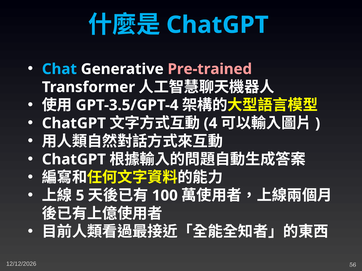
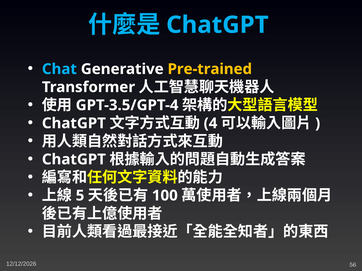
Pre-trained colour: pink -> yellow (210, 69)
